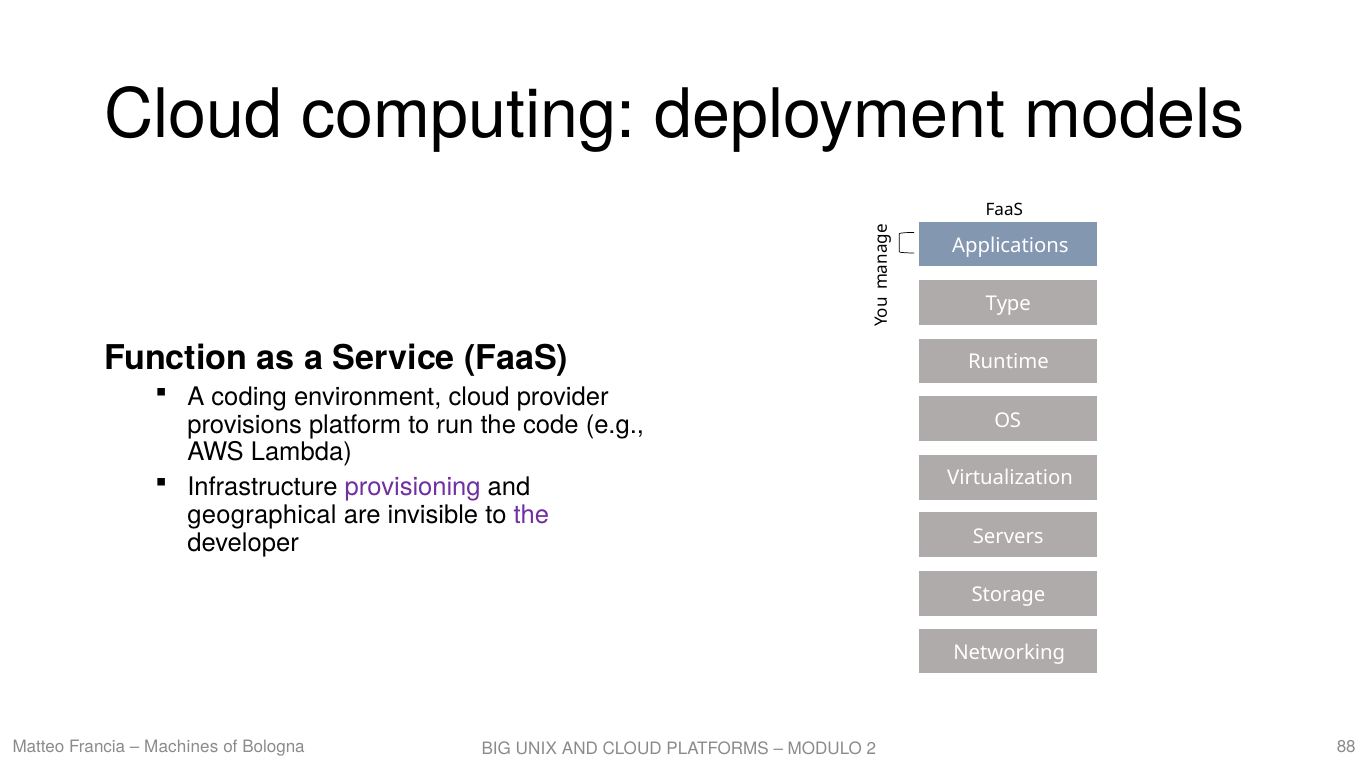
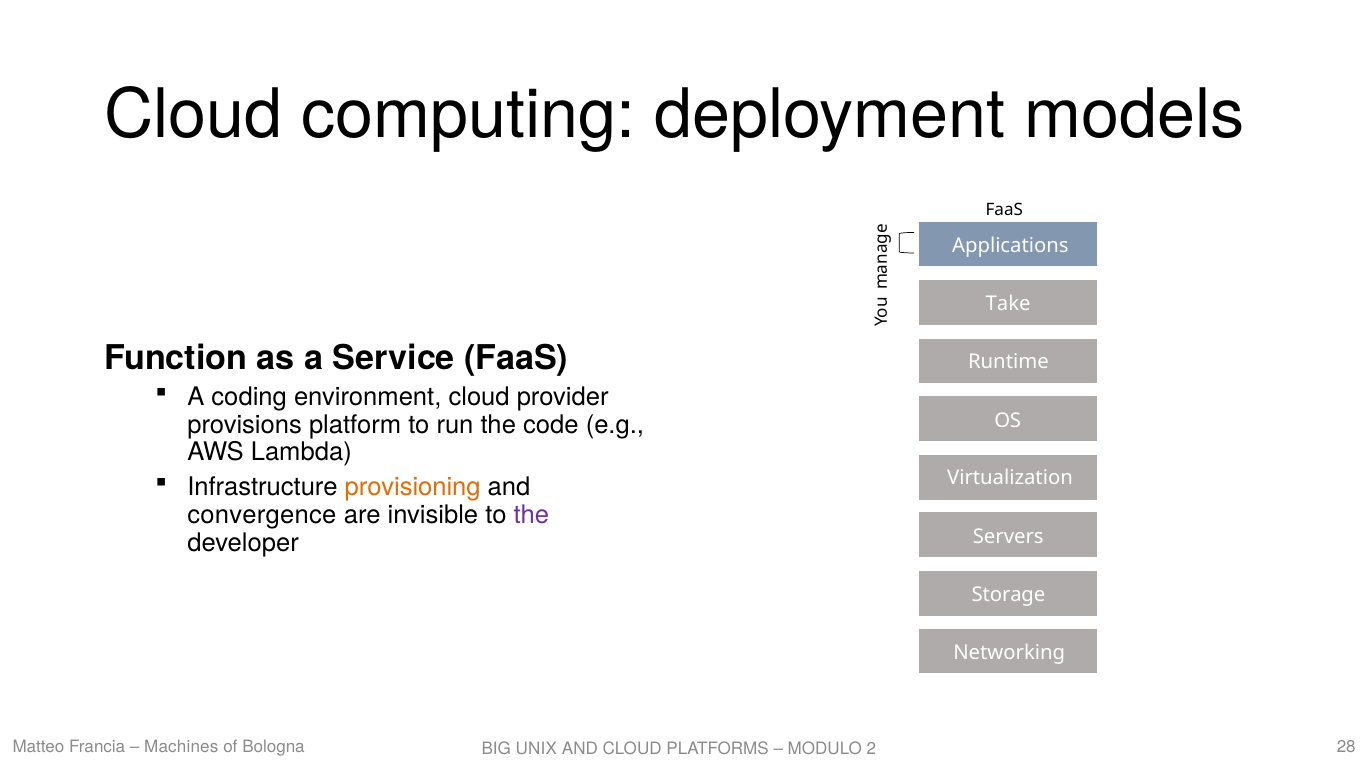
Type: Type -> Take (1008, 304)
provisioning colour: purple -> orange (413, 487)
geographical: geographical -> convergence (262, 515)
88: 88 -> 28 (1346, 747)
